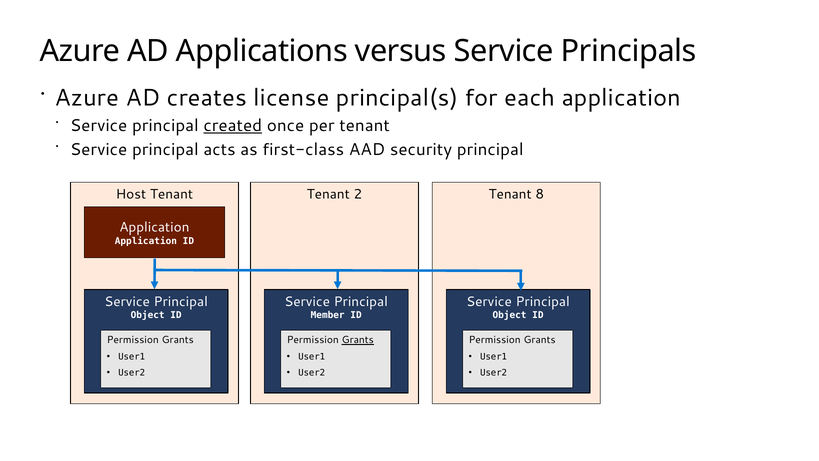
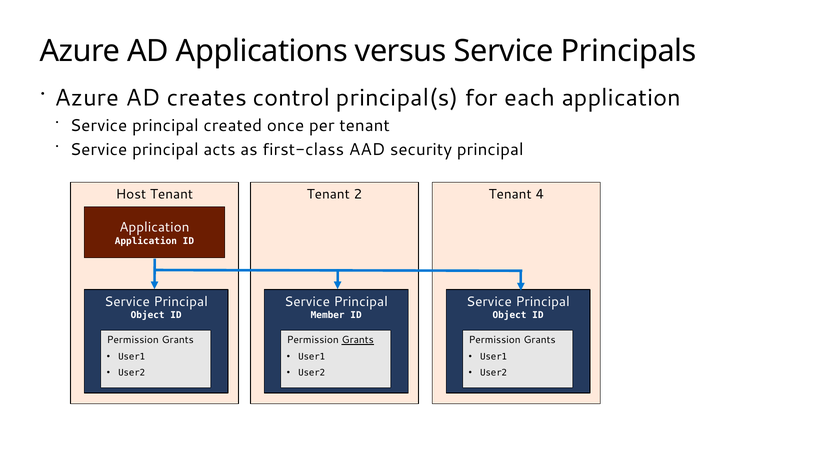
license: license -> control (292, 98)
created underline: present -> none (233, 125)
8: 8 -> 4 (540, 194)
